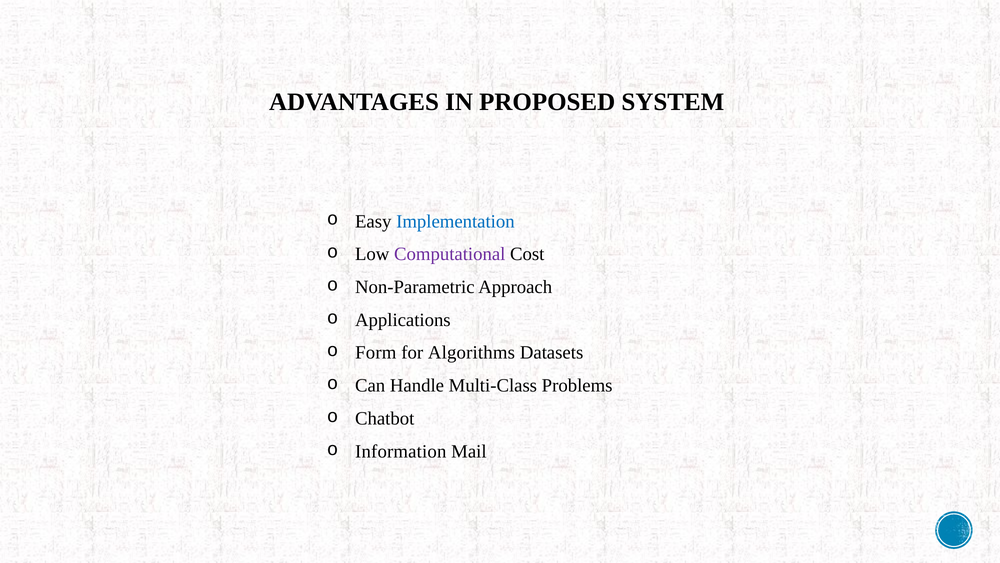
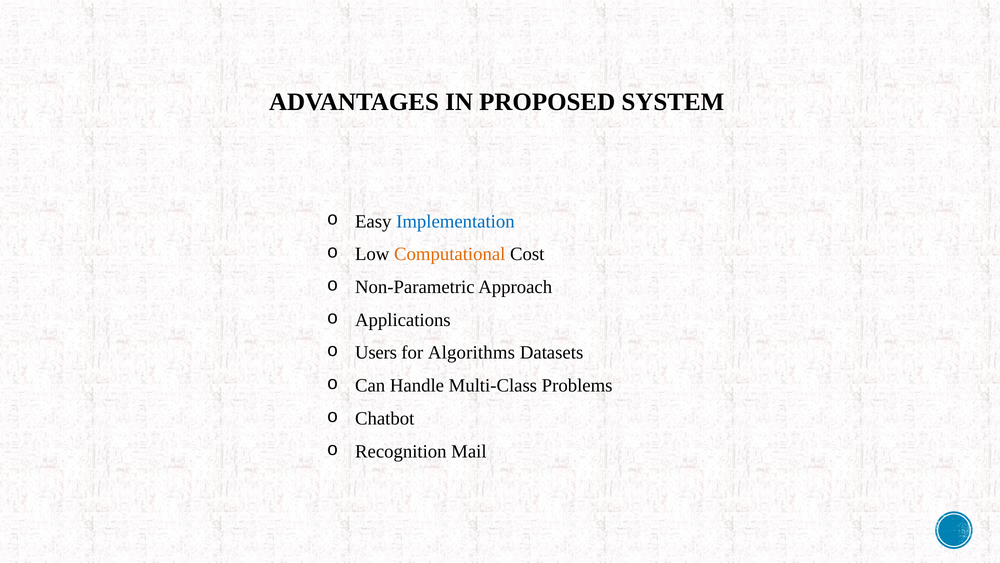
Computational colour: purple -> orange (450, 254)
Form: Form -> Users (376, 352)
Information: Information -> Recognition (401, 451)
